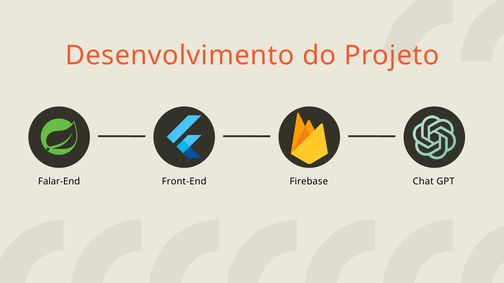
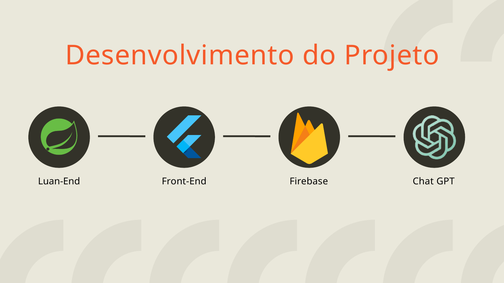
Falar-End: Falar-End -> Luan-End (59, 182)
